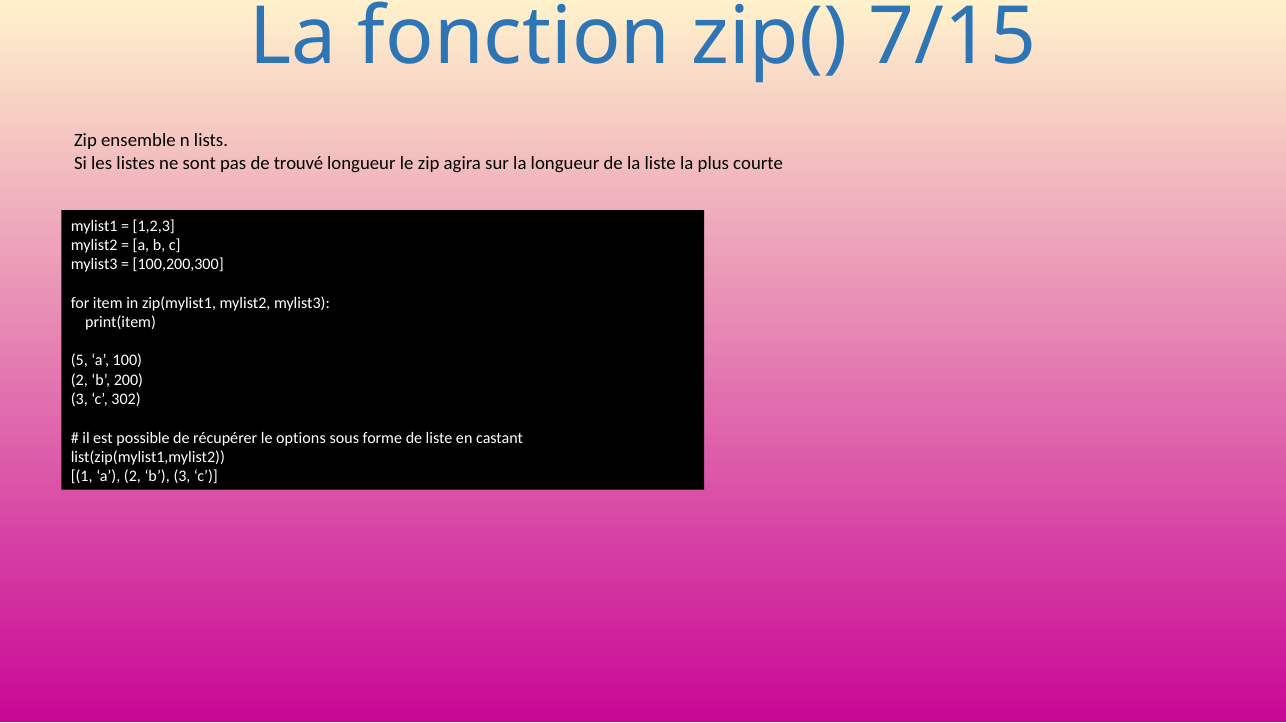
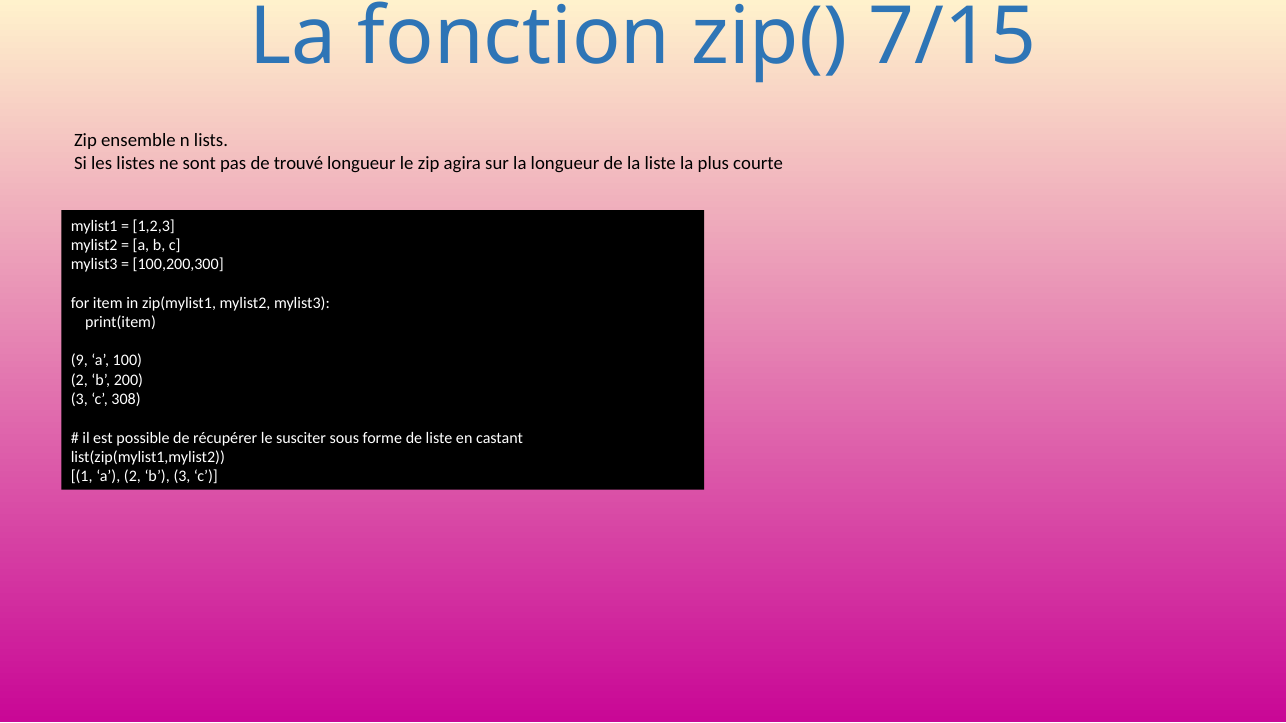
5: 5 -> 9 (79, 361)
302: 302 -> 308 (126, 399)
options: options -> susciter (301, 438)
